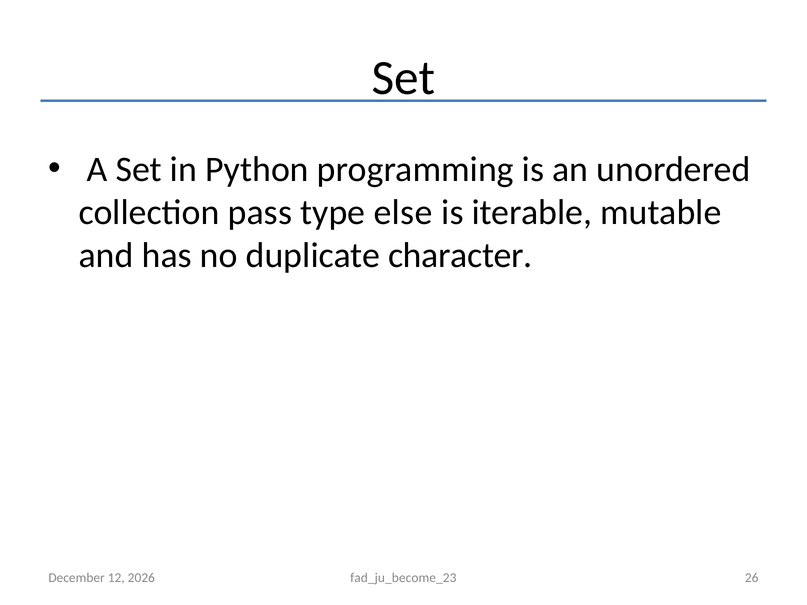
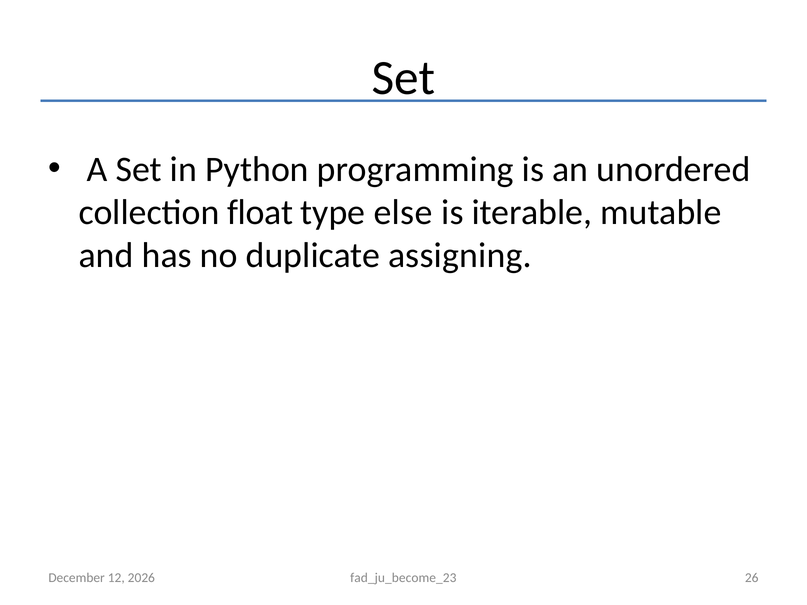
pass: pass -> float (260, 212)
character: character -> assigning (460, 255)
